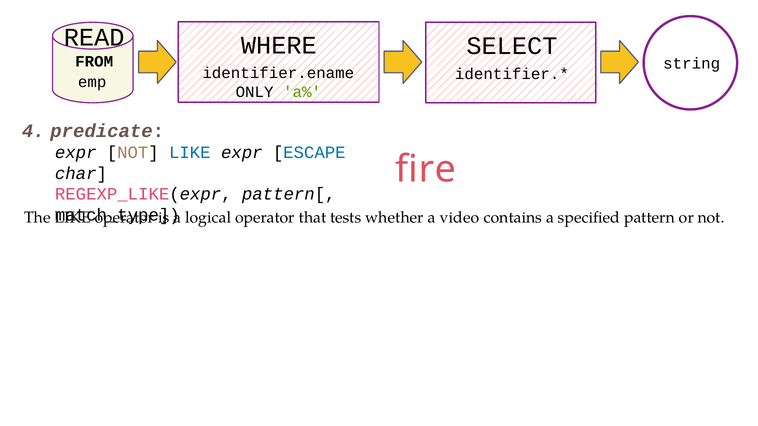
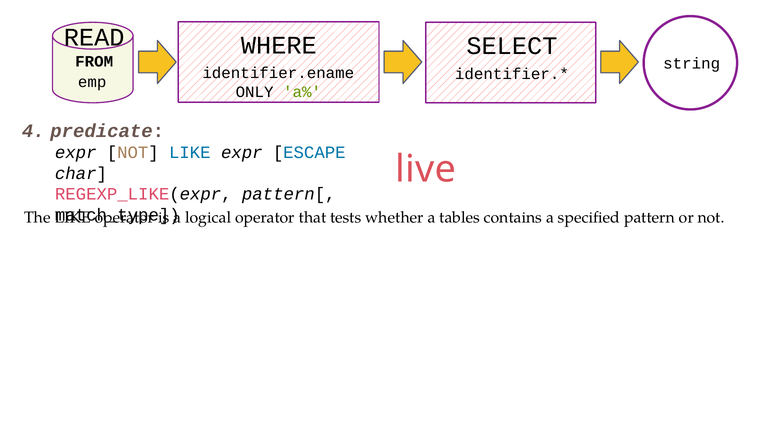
fire: fire -> live (426, 170)
video: video -> tables (460, 218)
